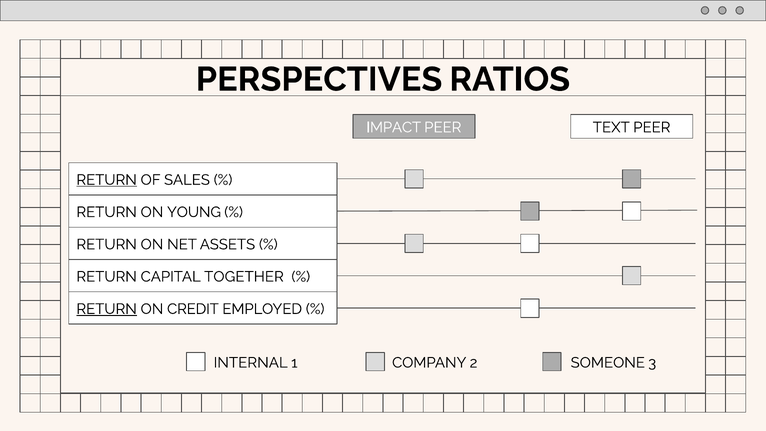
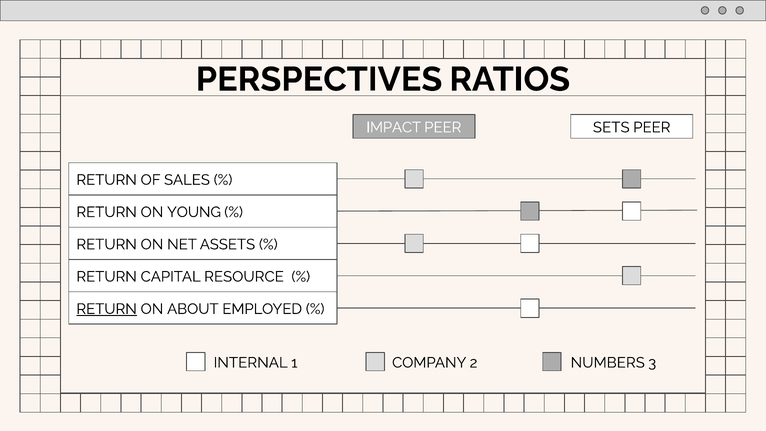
TEXT: TEXT -> SETS (611, 127)
RETURN underline: present -> none (107, 180)
TOGETHER: TOGETHER -> RESOURCE (244, 277)
CREDIT: CREDIT -> ABOUT (193, 309)
SOMEONE: SOMEONE -> NUMBERS (608, 363)
